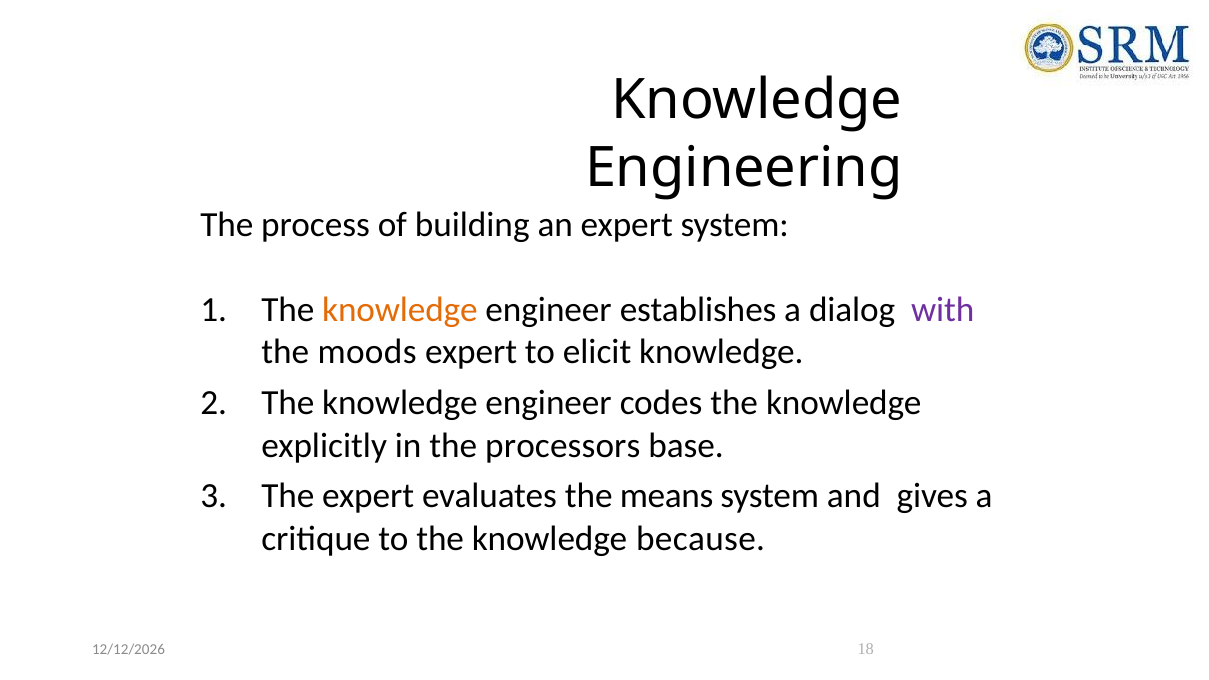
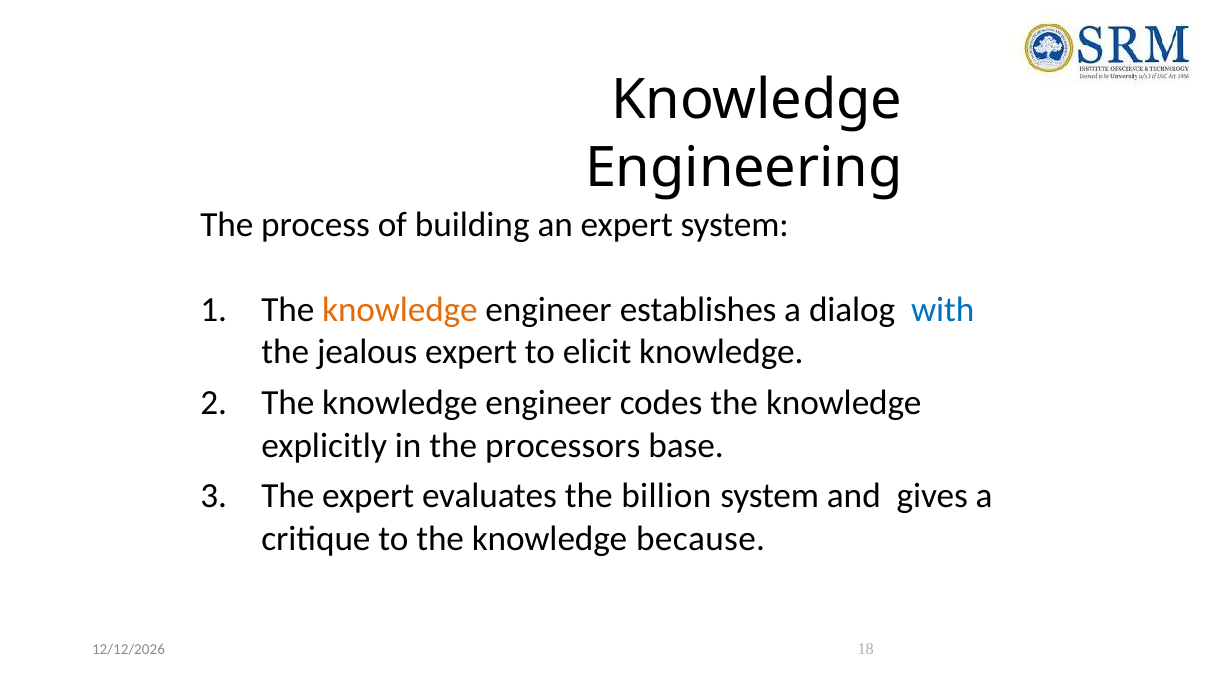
with colour: purple -> blue (943, 310)
moods: moods -> jealous (367, 352)
means: means -> billion (666, 496)
